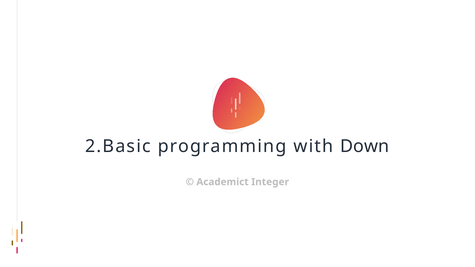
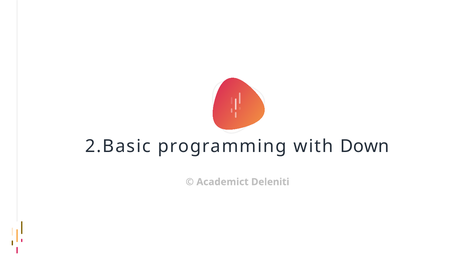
Integer: Integer -> Deleniti (270, 182)
